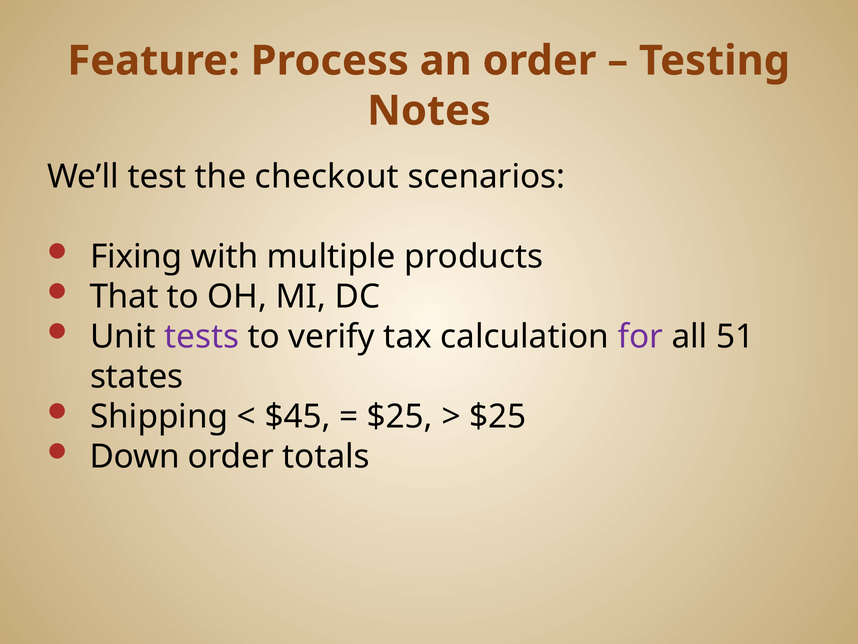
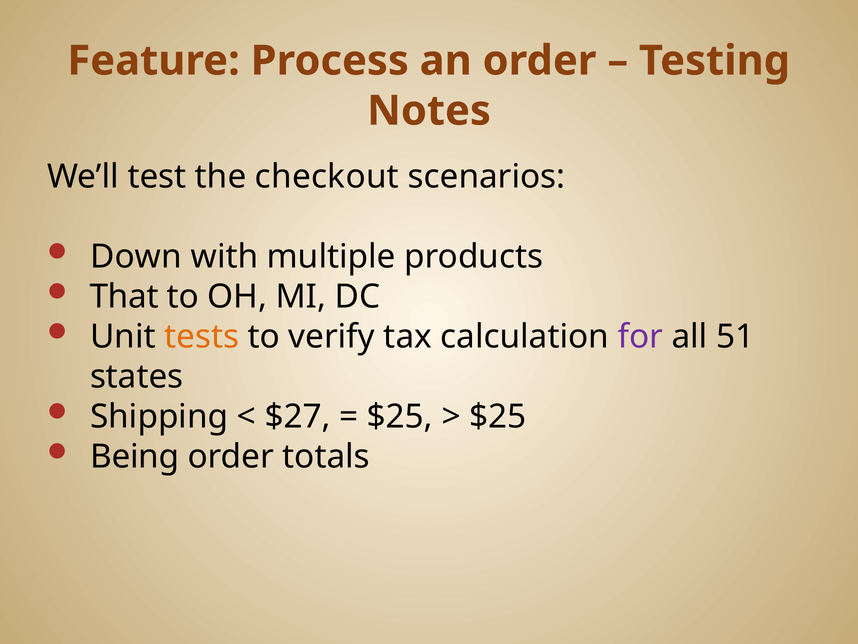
Fixing: Fixing -> Down (136, 257)
tests colour: purple -> orange (202, 337)
$45: $45 -> $27 (298, 416)
Down: Down -> Being (135, 456)
